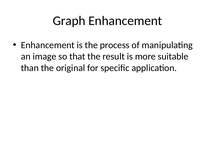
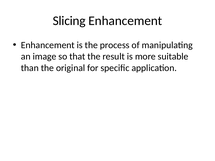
Graph: Graph -> Slicing (69, 21)
